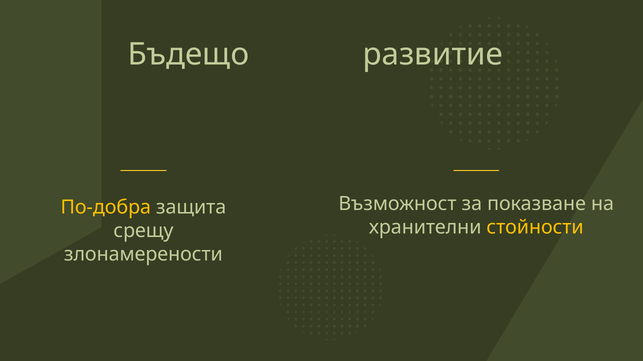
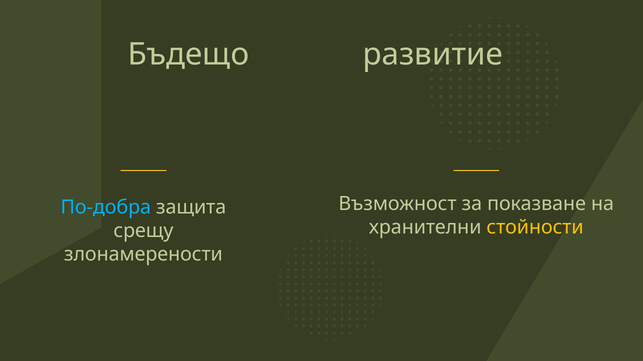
По-добра colour: yellow -> light blue (106, 208)
